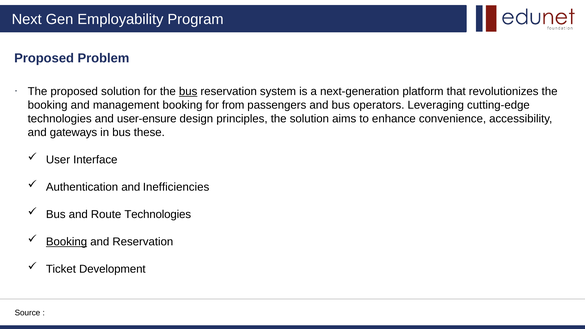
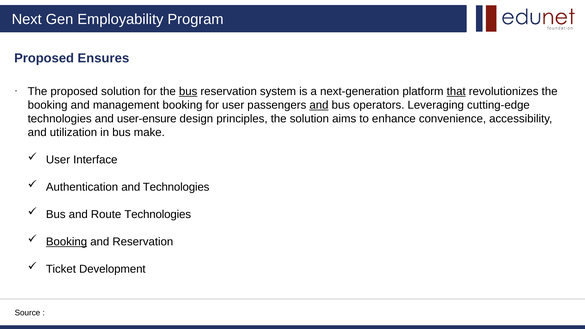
Problem: Problem -> Ensures (103, 58)
that underline: none -> present (456, 91)
for from: from -> user (233, 105)
and underline: none -> present (319, 105)
gateways: gateways -> utilization (73, 132)
these: these -> make (149, 132)
and Inefficiencies: Inefficiencies -> Technologies (176, 187)
